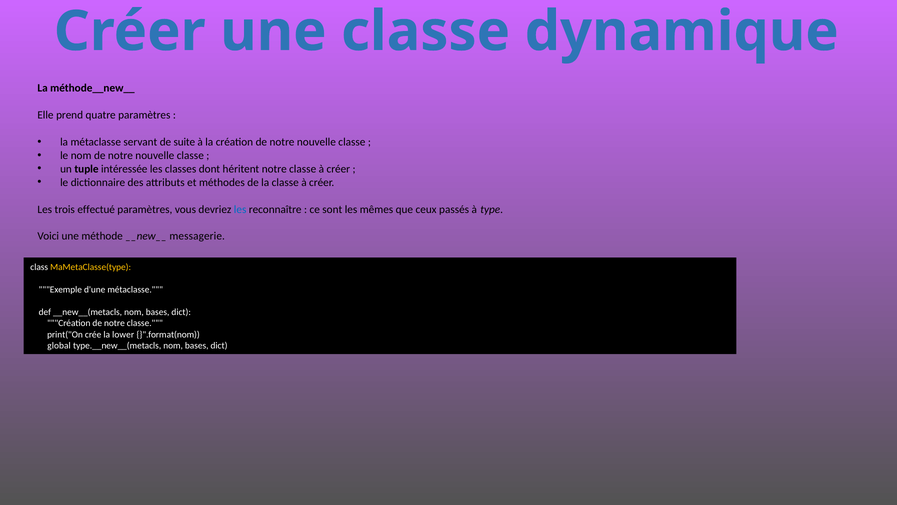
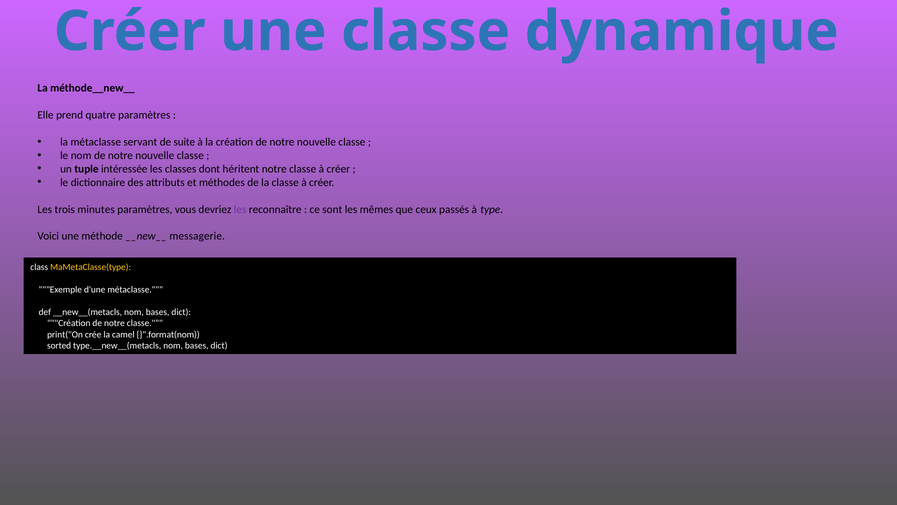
effectué: effectué -> minutes (96, 209)
les colour: blue -> purple (240, 209)
lower: lower -> camel (123, 334)
global: global -> sorted (59, 346)
